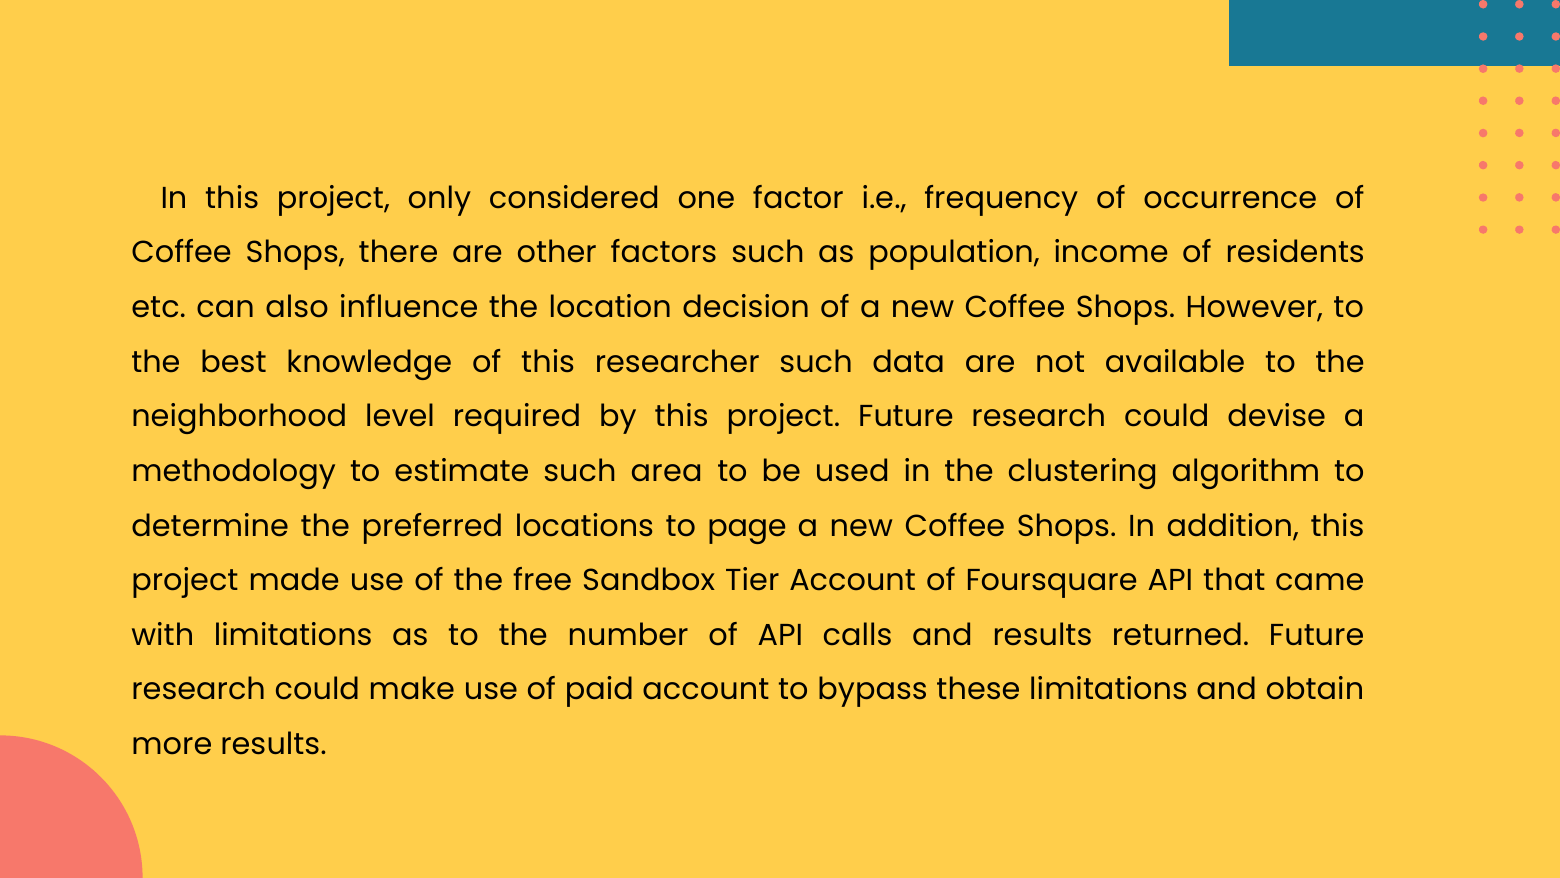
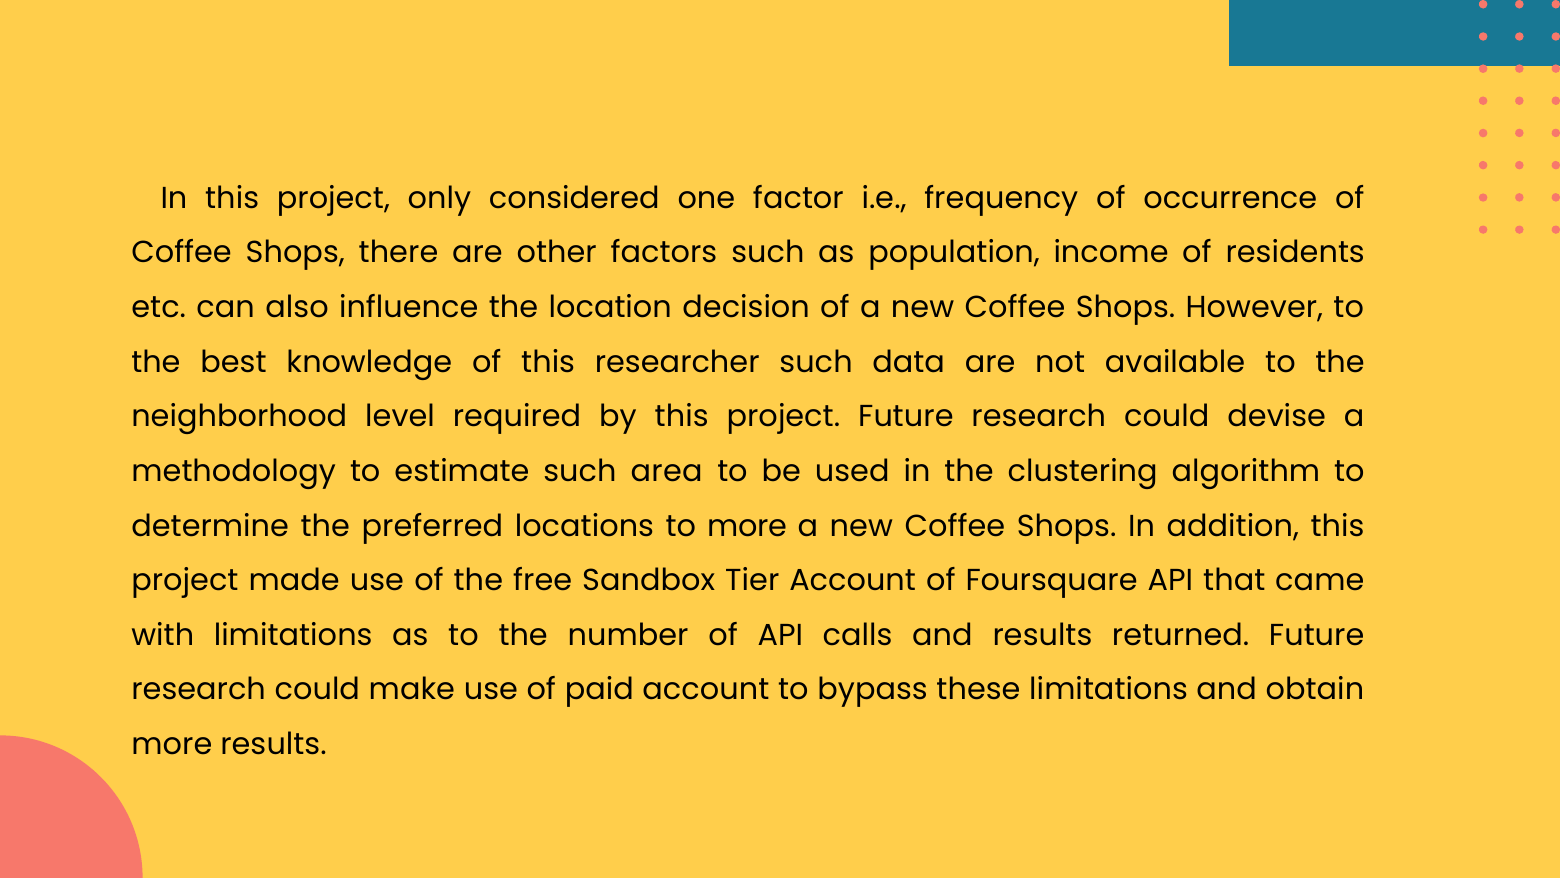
to page: page -> more (747, 526)
